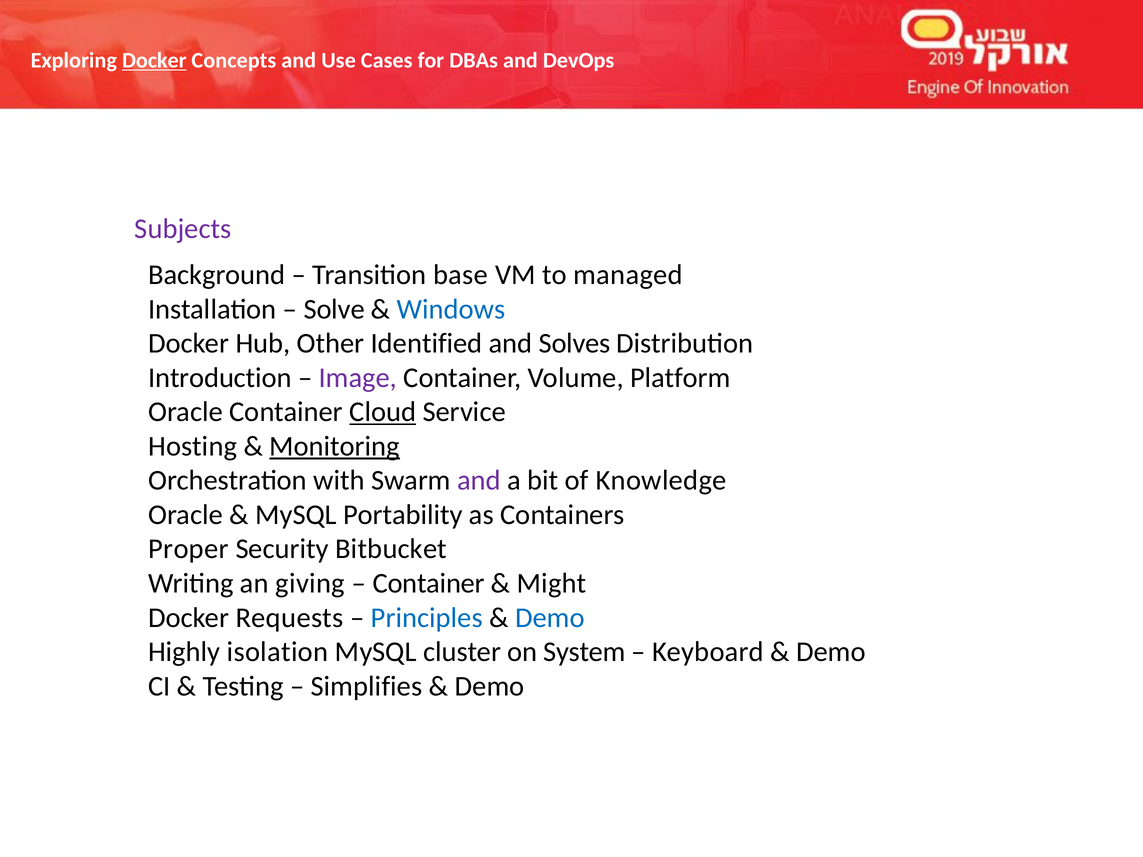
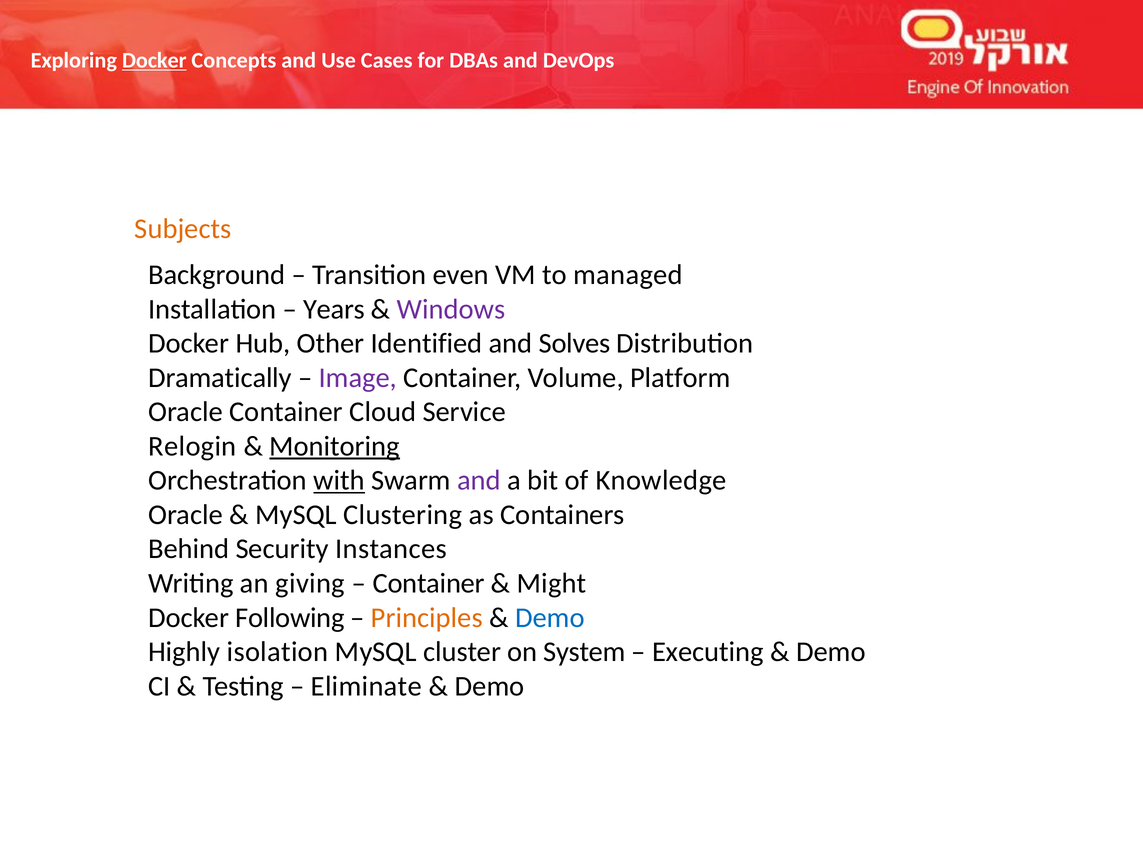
Subjects colour: purple -> orange (183, 229)
base: base -> even (461, 275)
Solve: Solve -> Years (334, 309)
Windows colour: blue -> purple (451, 309)
Introduction: Introduction -> Dramatically (220, 378)
Cloud underline: present -> none (383, 412)
Hosting: Hosting -> Relogin (192, 446)
with underline: none -> present (339, 481)
Portability: Portability -> Clustering (403, 515)
Proper: Proper -> Behind (189, 549)
Bitbucket: Bitbucket -> Instances (391, 549)
Requests: Requests -> Following (290, 618)
Principles colour: blue -> orange (427, 618)
Keyboard: Keyboard -> Executing (708, 652)
Simplifies: Simplifies -> Eliminate (366, 686)
